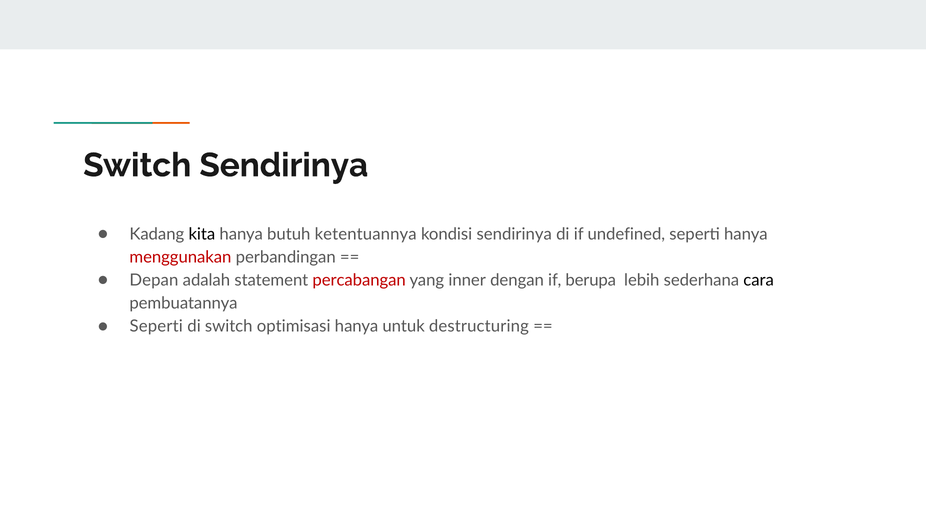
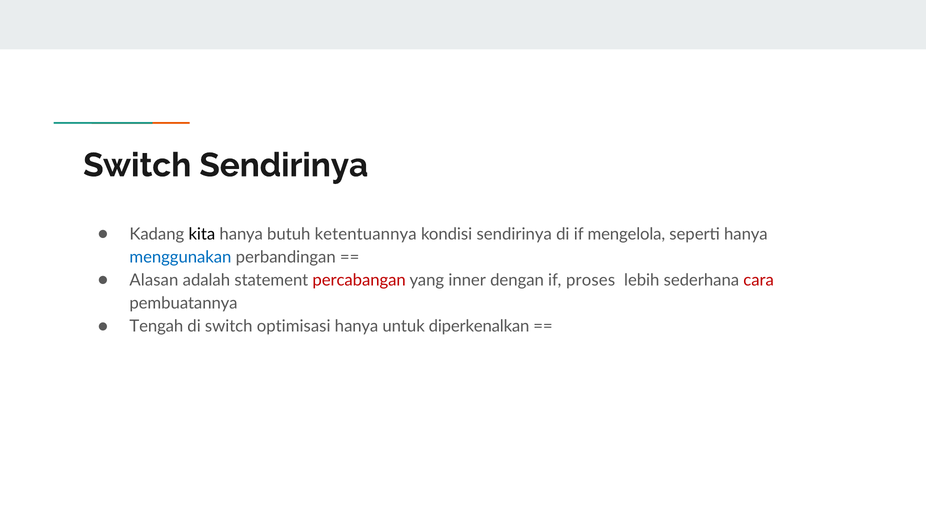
undefined: undefined -> mengelola (626, 234)
menggunakan colour: red -> blue (180, 257)
Depan: Depan -> Alasan (154, 280)
berupa: berupa -> proses (591, 280)
cara colour: black -> red (759, 280)
Seperti: Seperti -> Tengah (156, 326)
destructuring: destructuring -> diperkenalkan (479, 326)
